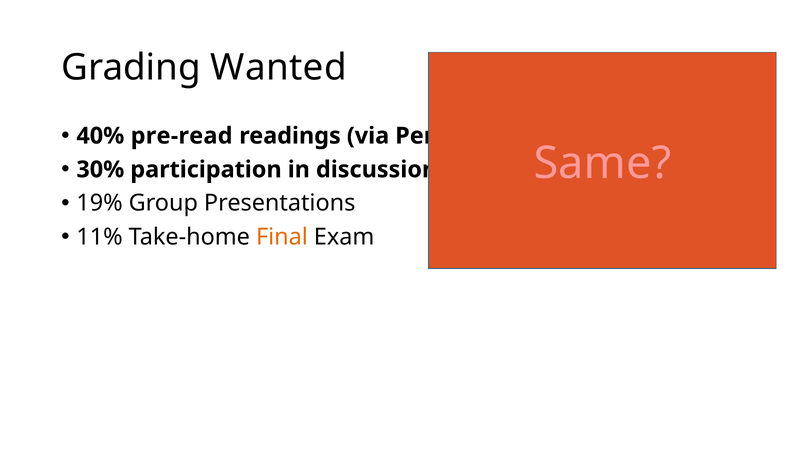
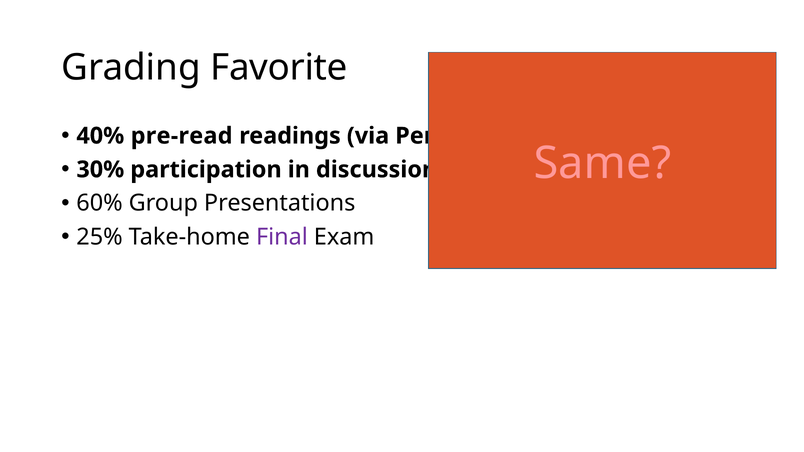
Wanted: Wanted -> Favorite (279, 68)
19%: 19% -> 60% (100, 203)
11%: 11% -> 25% (100, 237)
Final colour: orange -> purple (282, 237)
